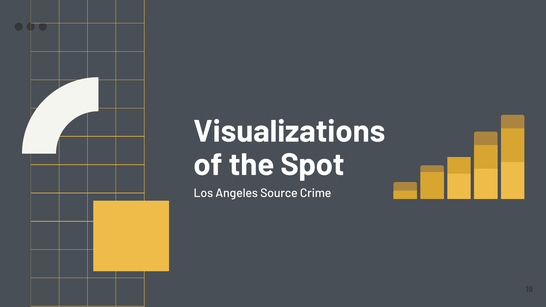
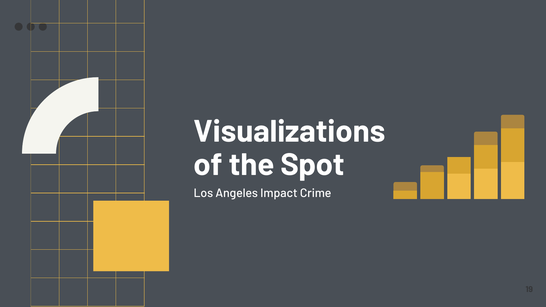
Source: Source -> Impact (279, 193)
